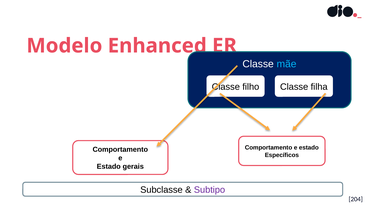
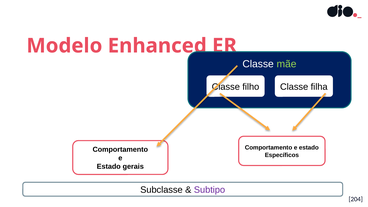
mãe colour: light blue -> light green (287, 64)
